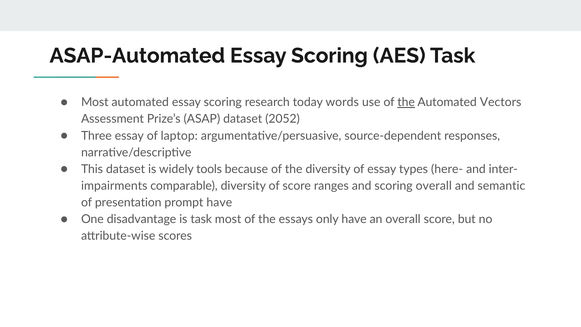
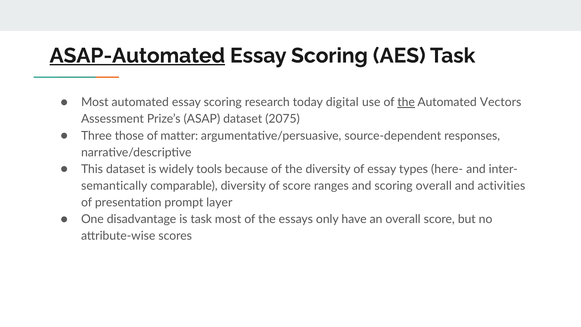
ASAP-Automated underline: none -> present (137, 56)
words: words -> digital (342, 102)
2052: 2052 -> 2075 (283, 119)
Three essay: essay -> those (129, 136)
laptop: laptop -> matter (179, 136)
impairments: impairments -> semantically (114, 186)
semantic: semantic -> activities (501, 186)
prompt have: have -> layer (219, 202)
